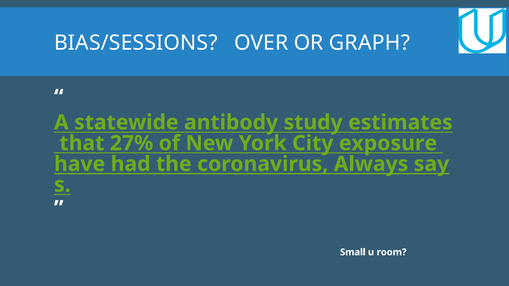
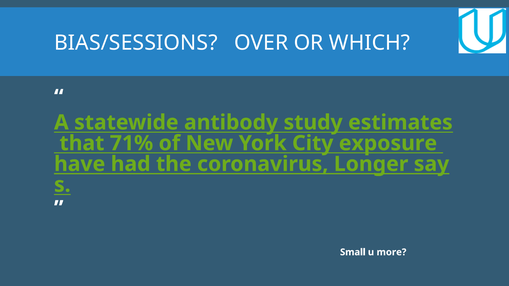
GRAPH: GRAPH -> WHICH (370, 43)
27%: 27% -> 71% (132, 143)
Always: Always -> Longer (371, 164)
room: room -> more (392, 252)
